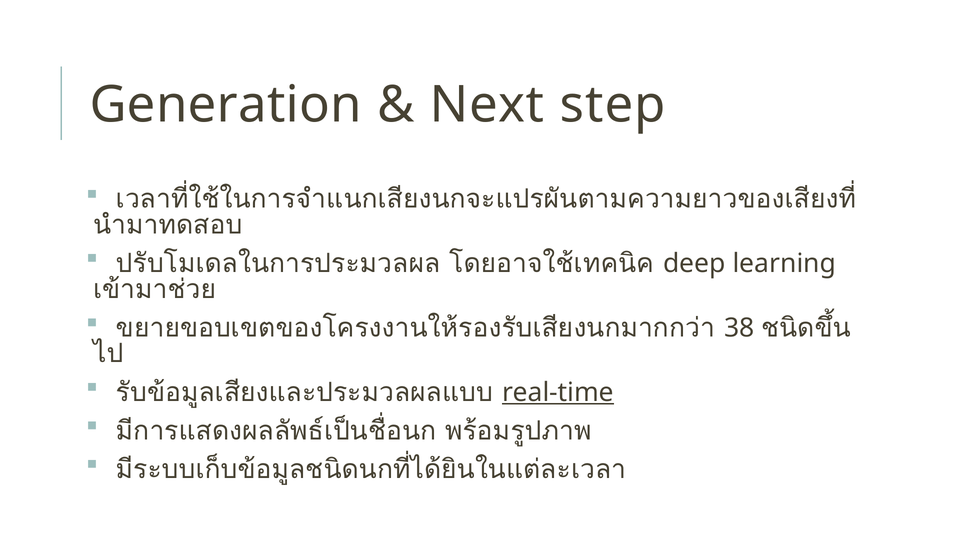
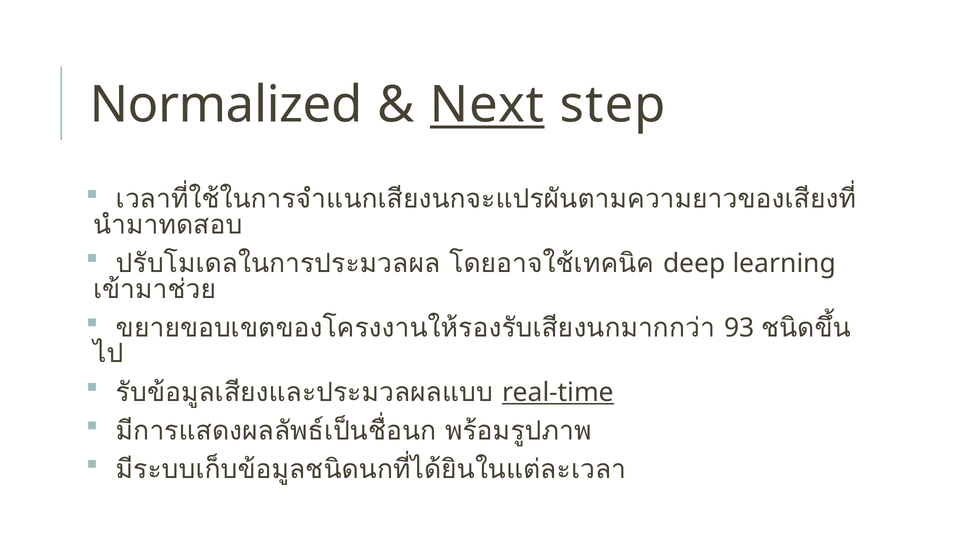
Generation: Generation -> Normalized (226, 105)
Next underline: none -> present (487, 105)
38: 38 -> 93 (739, 328)
